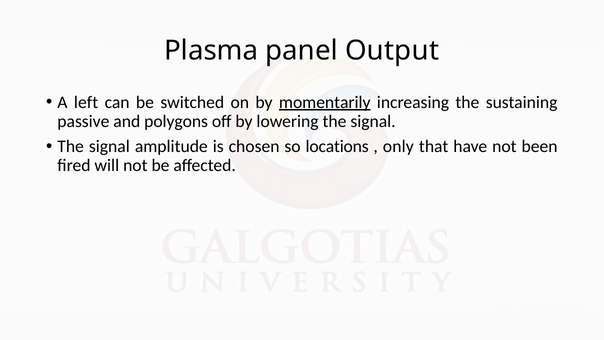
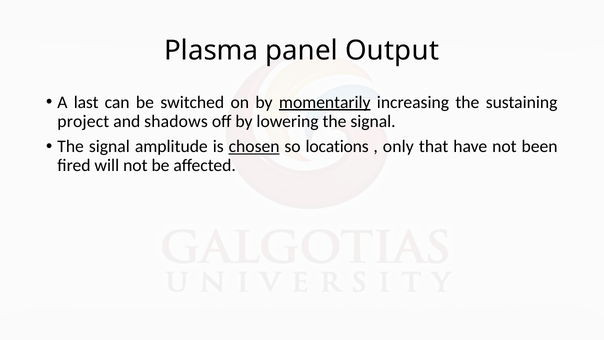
left: left -> last (86, 102)
passive: passive -> project (83, 121)
polygons: polygons -> shadows (176, 121)
chosen underline: none -> present (254, 146)
